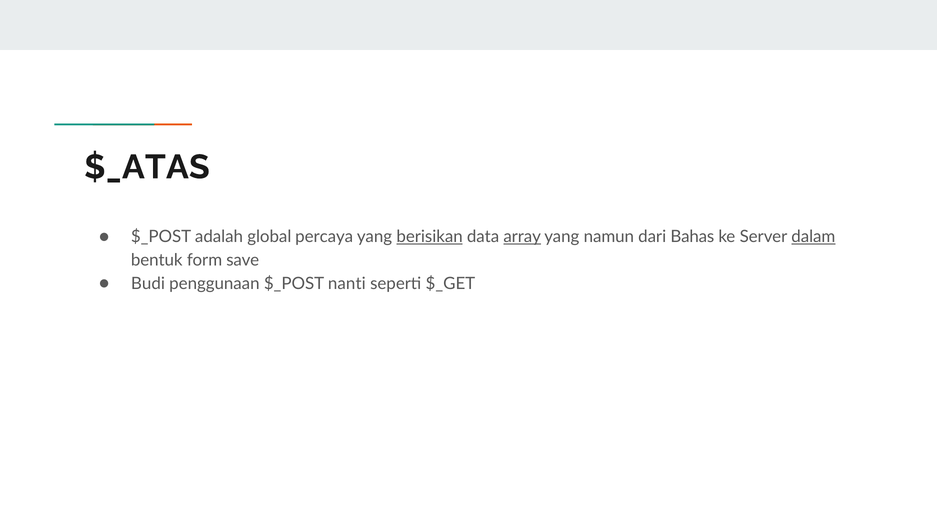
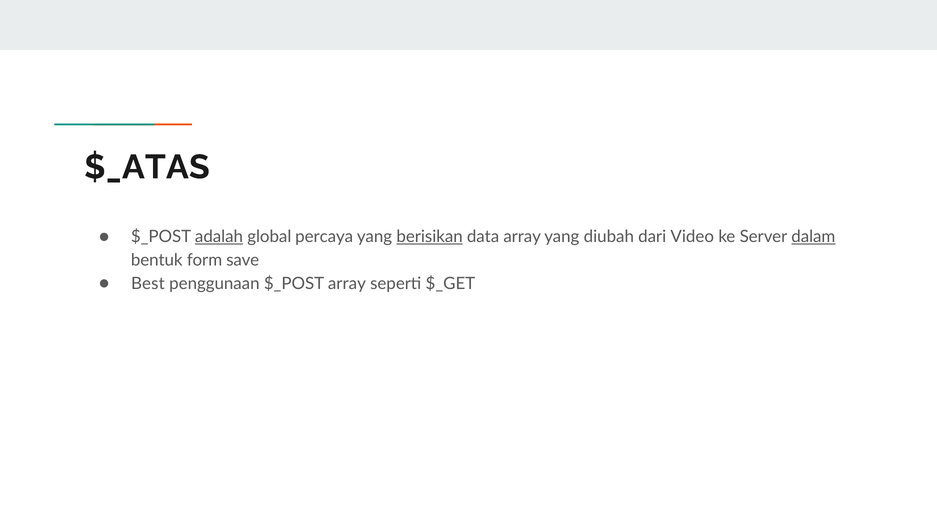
adalah underline: none -> present (219, 237)
array underline: present -> none (522, 237)
namun: namun -> diubah (609, 237)
Bahas: Bahas -> Video (692, 237)
Budi: Budi -> Best (148, 283)
$_POST nanti: nanti -> array (347, 283)
